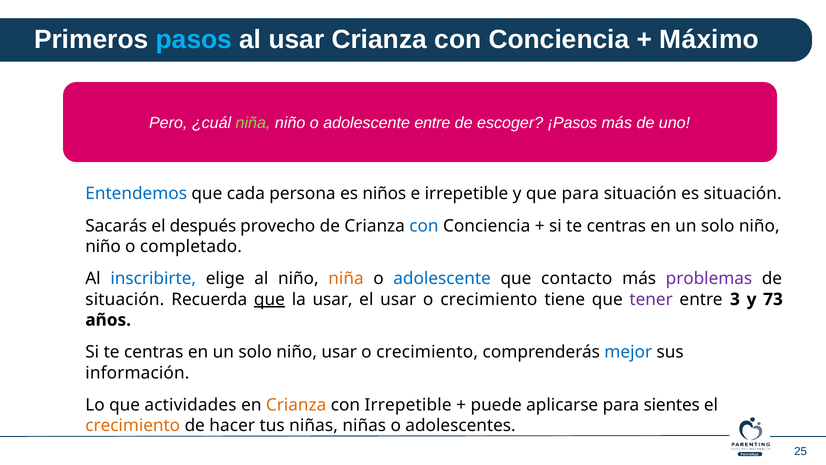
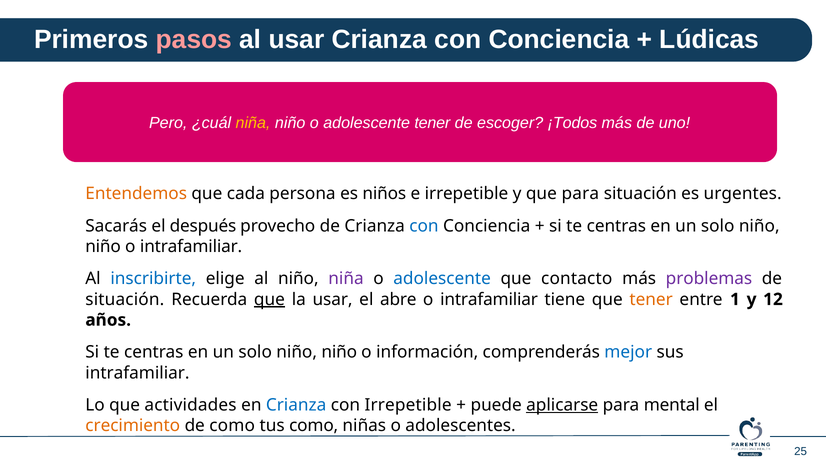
pasos colour: light blue -> pink (194, 40)
Máximo: Máximo -> Lúdicas (709, 40)
niña colour: light green -> yellow (253, 123)
adolescente entre: entre -> tener (432, 123)
¡Pasos: ¡Pasos -> ¡Todos (572, 123)
Entendemos colour: blue -> orange (136, 194)
es situación: situación -> urgentes (743, 194)
completado: completado -> intrafamiliar (191, 246)
niña colour: orange -> purple (346, 278)
el usar: usar -> abre (398, 299)
crecimiento: crecimiento -> intrafamiliar (489, 299)
tener colour: purple -> orange (651, 299)
3: 3 -> 1 (735, 299)
73: 73 -> 12 (773, 299)
usar: usar -> niño (339, 352)
crecimiento: crecimiento -> información (427, 352)
información: información -> intrafamiliar (137, 373)
Crianza colour: orange -> blue (296, 405)
aplicarse underline: none -> present (562, 405)
sientes: sientes -> mental (672, 405)
de hacer: hacer -> como (232, 425)
tus niñas: niñas -> como (314, 425)
